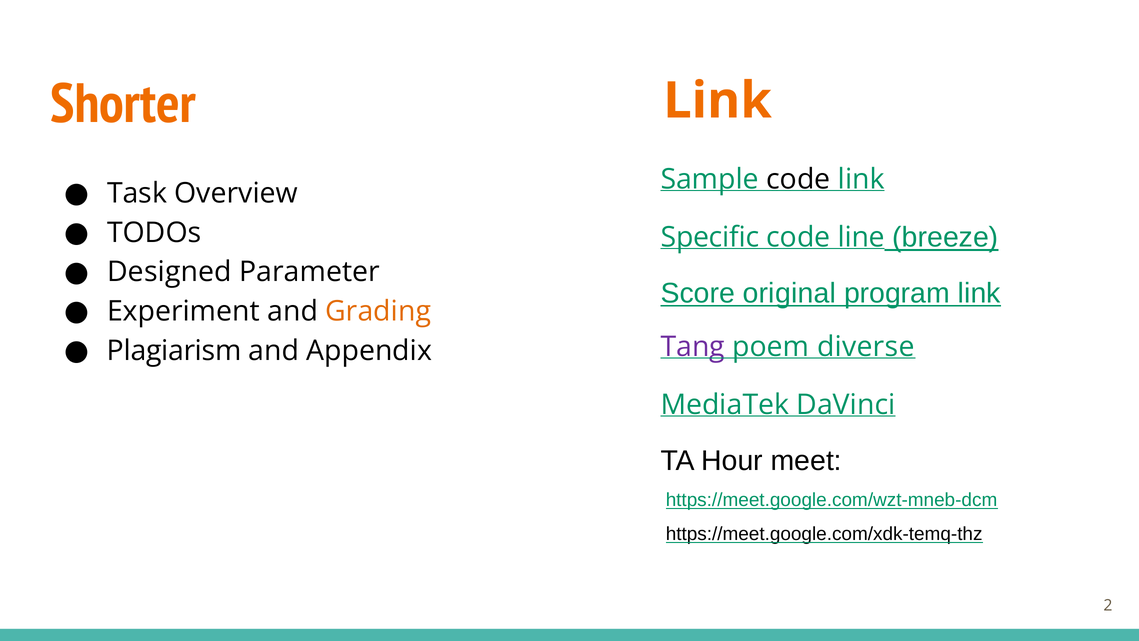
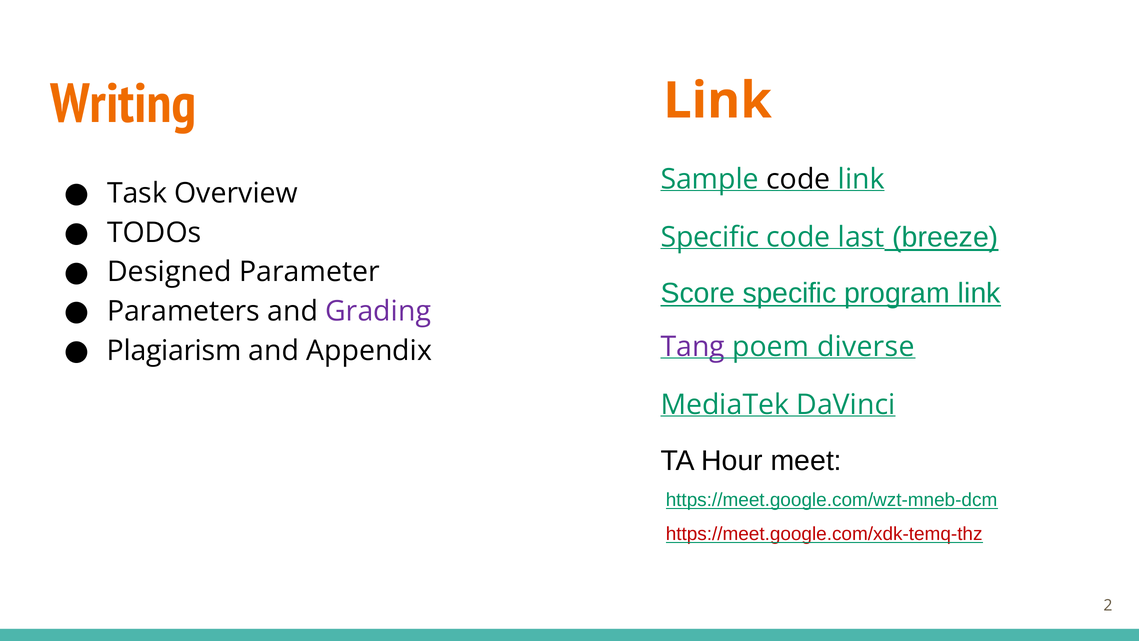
Shorter: Shorter -> Writing (123, 104)
line: line -> last (861, 237)
Score original: original -> specific (790, 293)
Experiment: Experiment -> Parameters (184, 311)
Grading colour: orange -> purple (378, 311)
https://meet.google.com/xdk-temq-thz colour: black -> red (824, 534)
